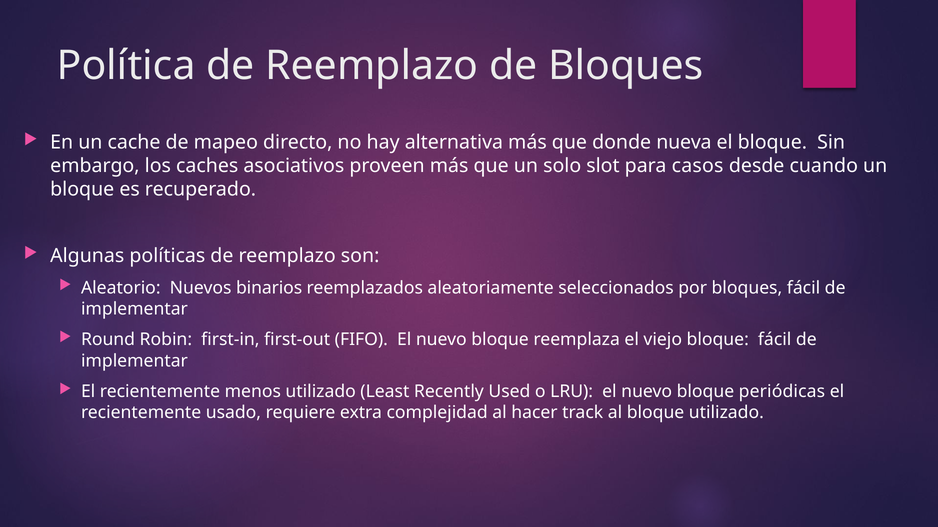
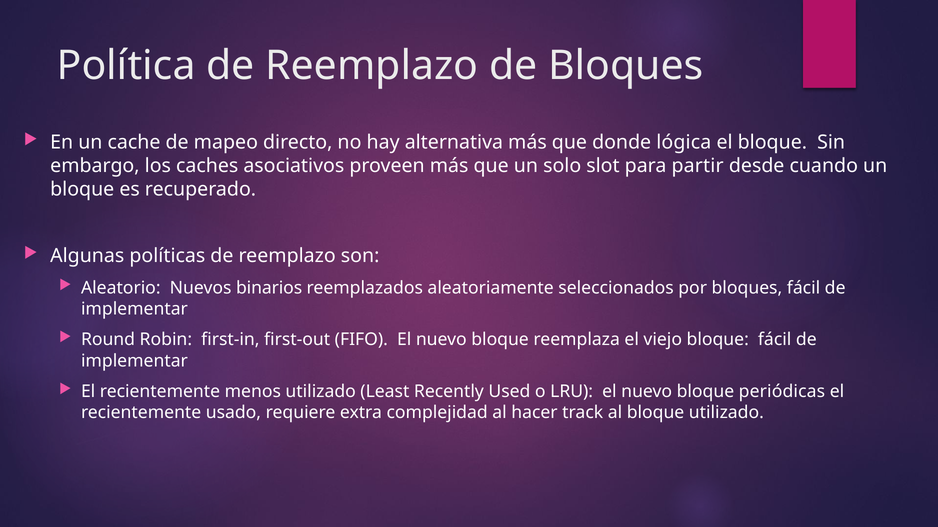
nueva: nueva -> lógica (684, 143)
casos: casos -> partir (698, 166)
